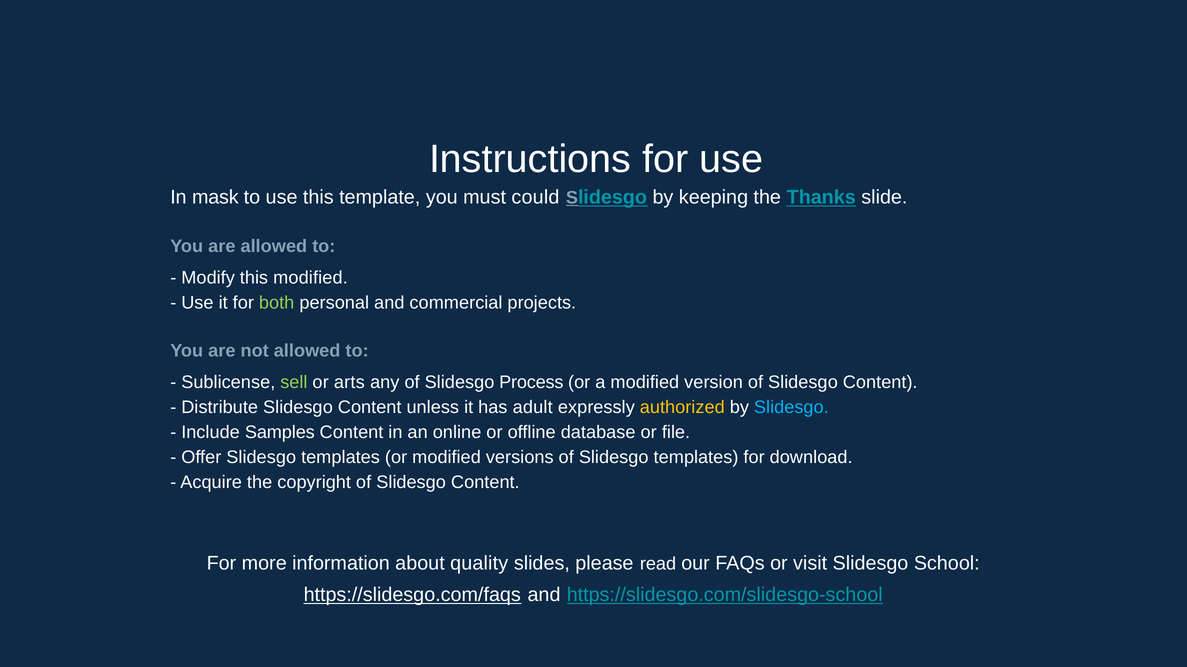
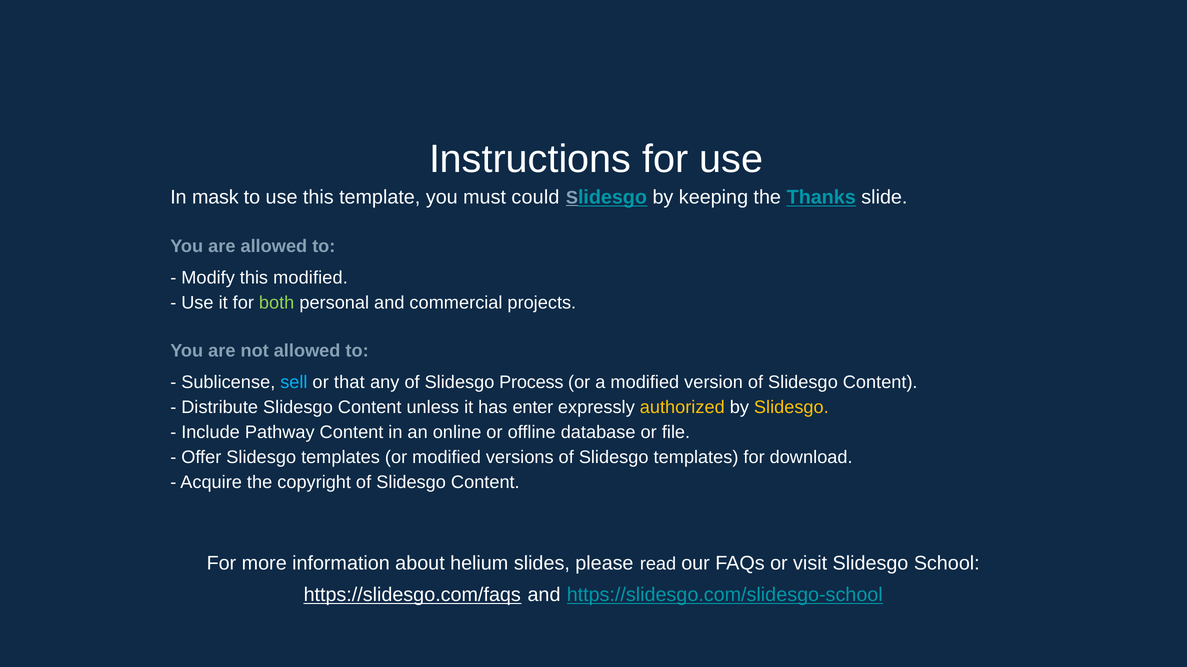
sell colour: light green -> light blue (294, 383)
arts: arts -> that (349, 383)
adult: adult -> enter (533, 408)
Slidesgo colour: light blue -> yellow (791, 408)
Samples: Samples -> Pathway (280, 433)
quality: quality -> helium (479, 564)
